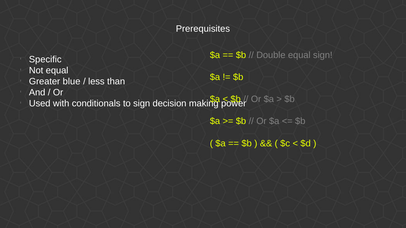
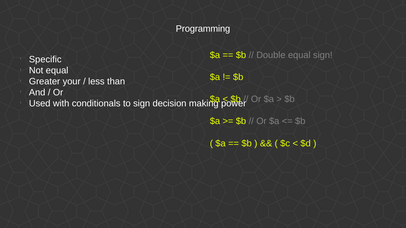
Prerequisites: Prerequisites -> Programming (203, 29)
blue: blue -> your (72, 82)
